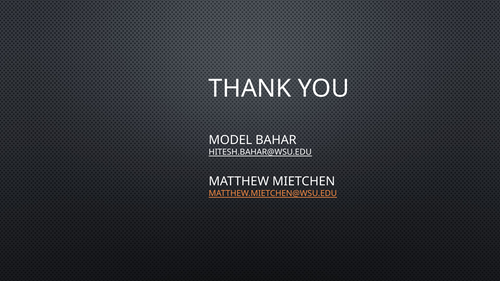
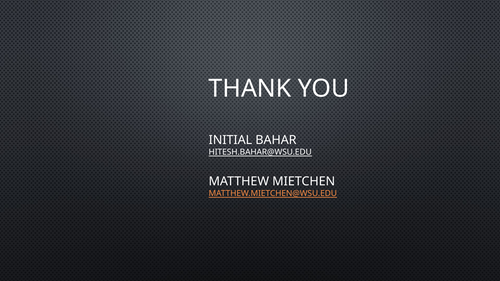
MODEL: MODEL -> INITIAL (230, 140)
